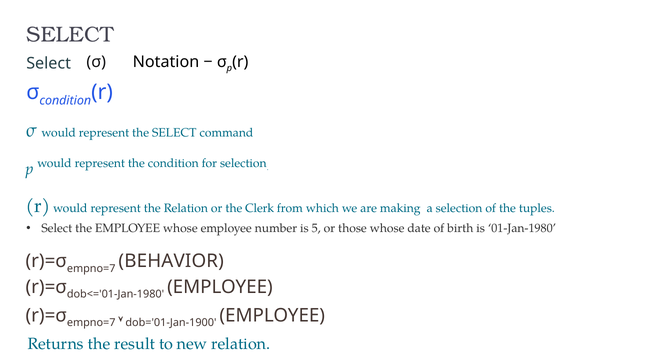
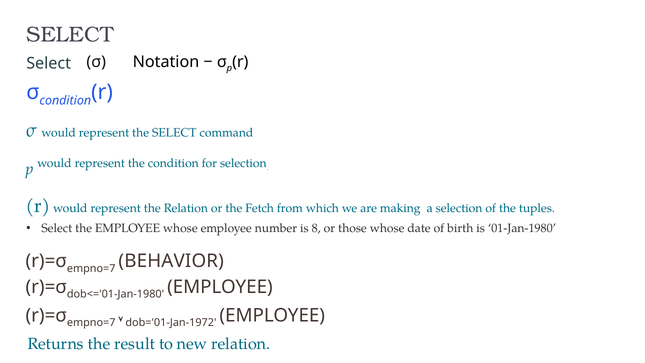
Clerk: Clerk -> Fetch (260, 208)
5: 5 -> 8 (316, 228)
dob='01-Jan-1900: dob='01-Jan-1900 -> dob='01-Jan-1972 (171, 323)
